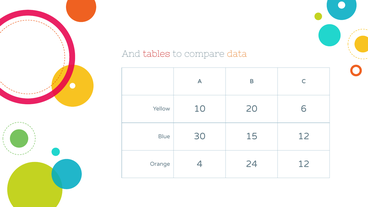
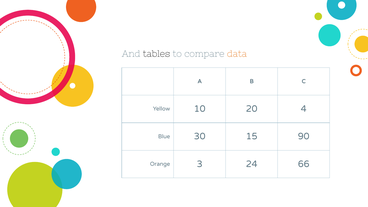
tables colour: red -> black (157, 54)
6: 6 -> 4 (304, 109)
15 12: 12 -> 90 (304, 136)
4: 4 -> 3 (200, 164)
24 12: 12 -> 66 (304, 164)
